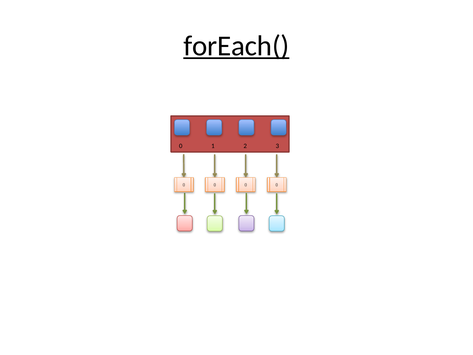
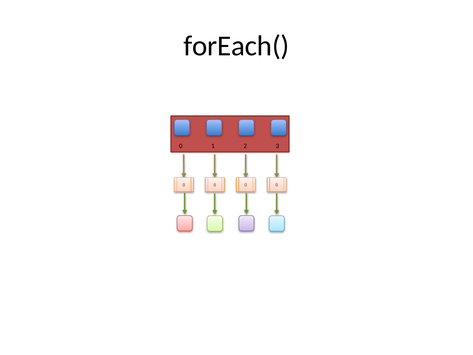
forEach( underline: present -> none (236, 46)
